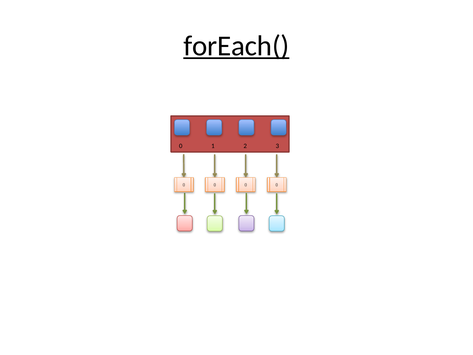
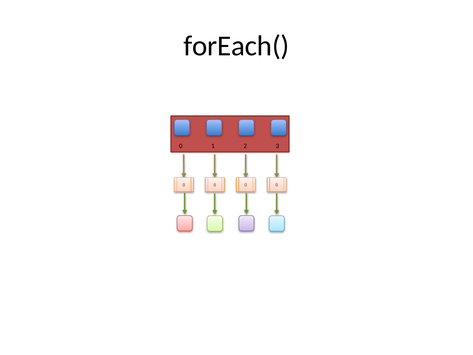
forEach( underline: present -> none (236, 46)
